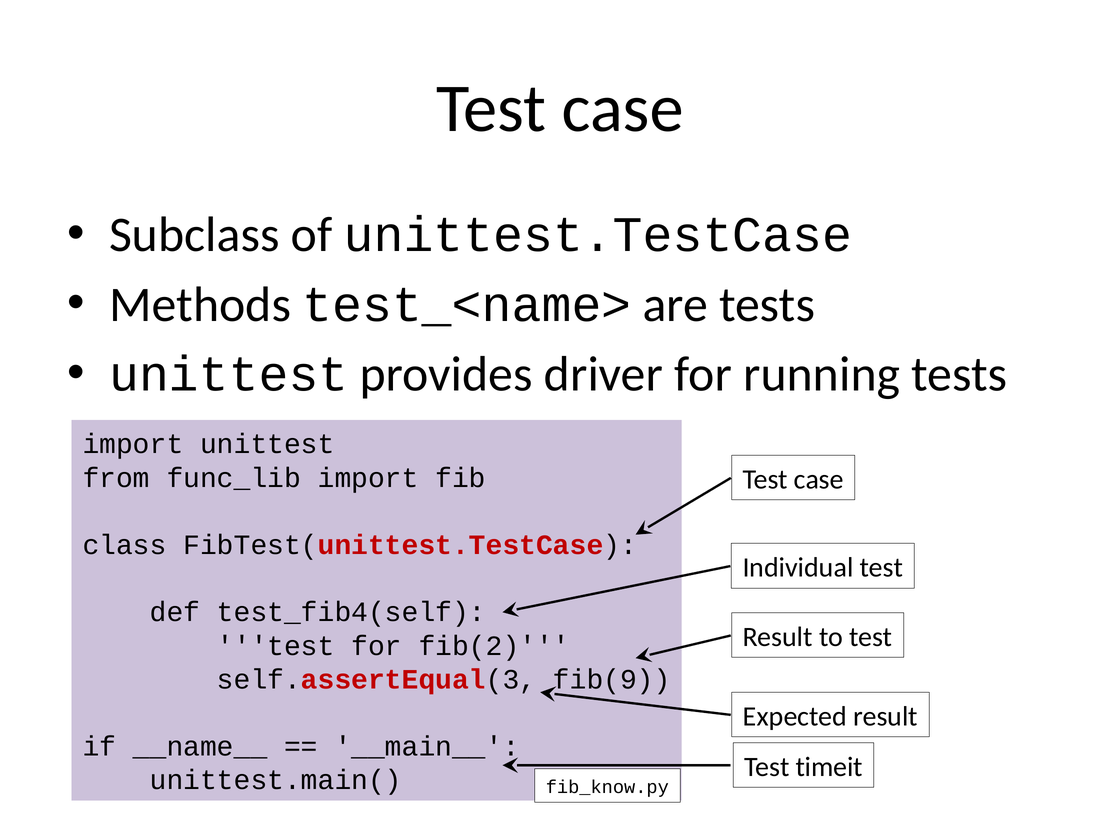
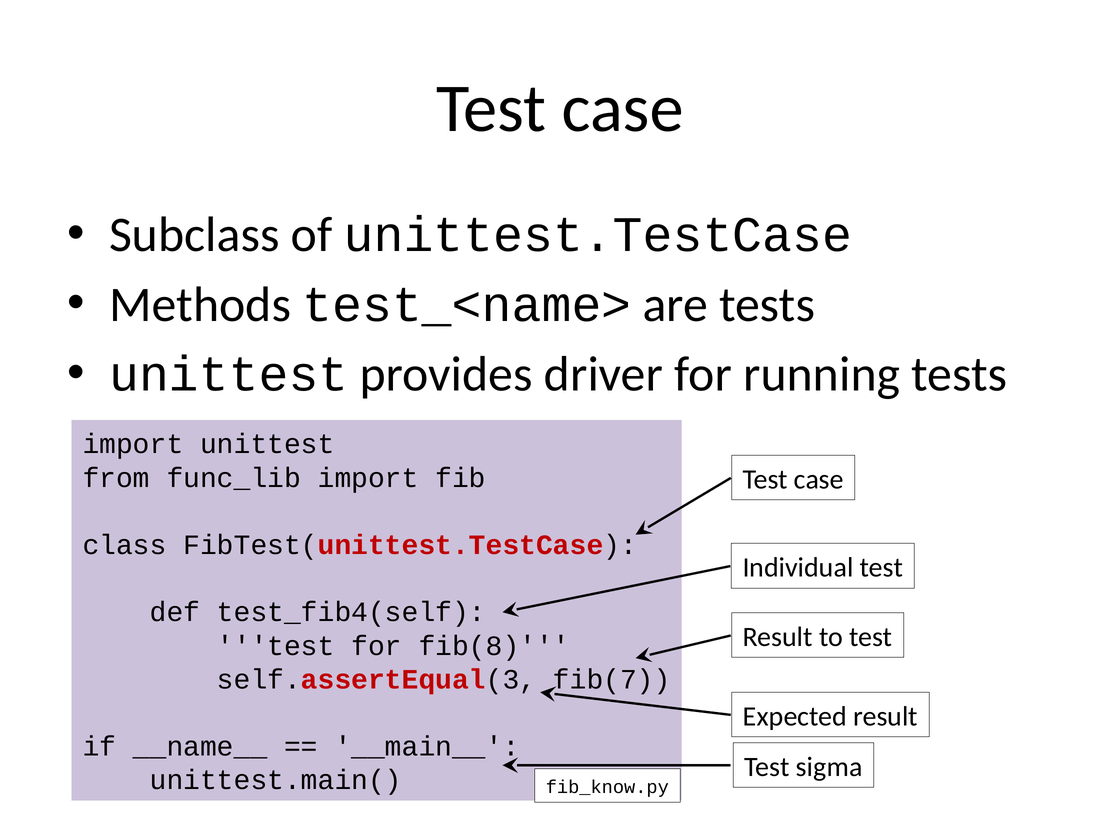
fib(2: fib(2 -> fib(8 (494, 646)
fib(9: fib(9 -> fib(7 (612, 679)
timeit: timeit -> sigma (829, 767)
